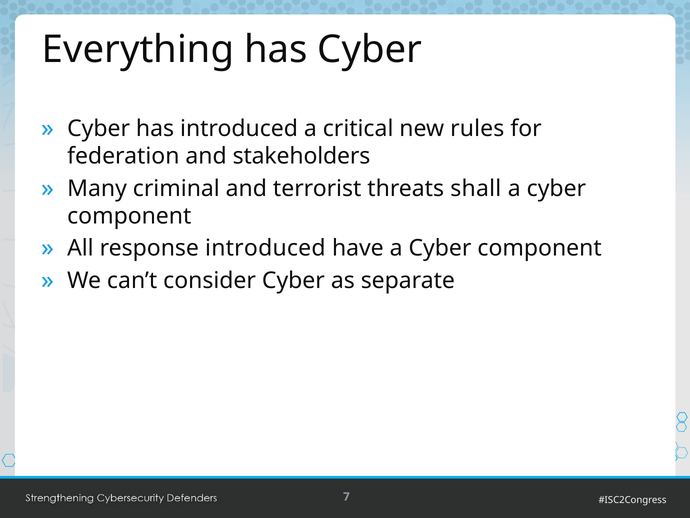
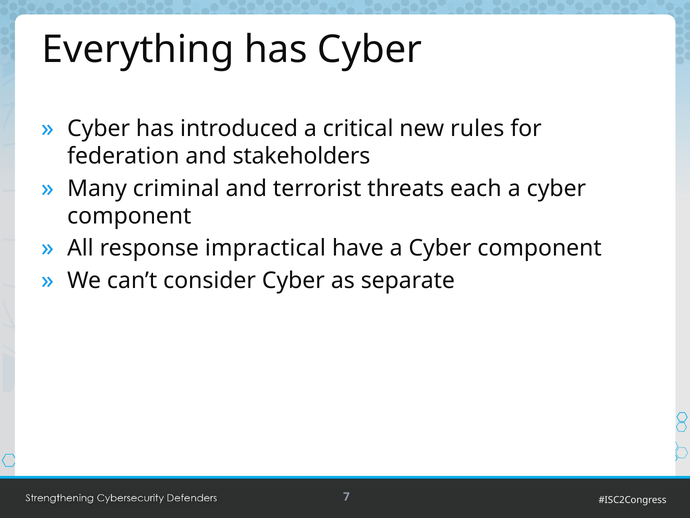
shall: shall -> each (476, 188)
response introduced: introduced -> impractical (265, 248)
